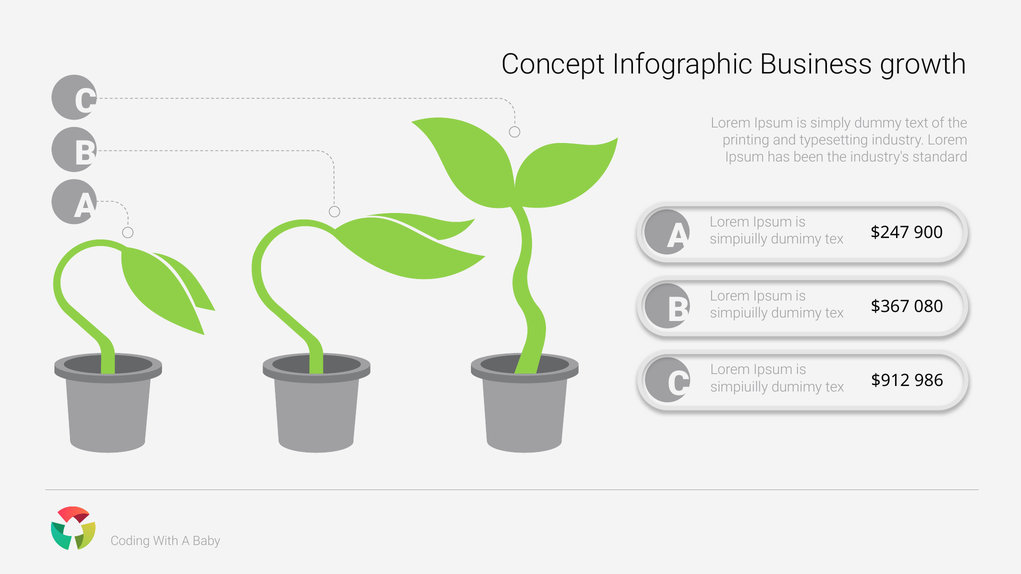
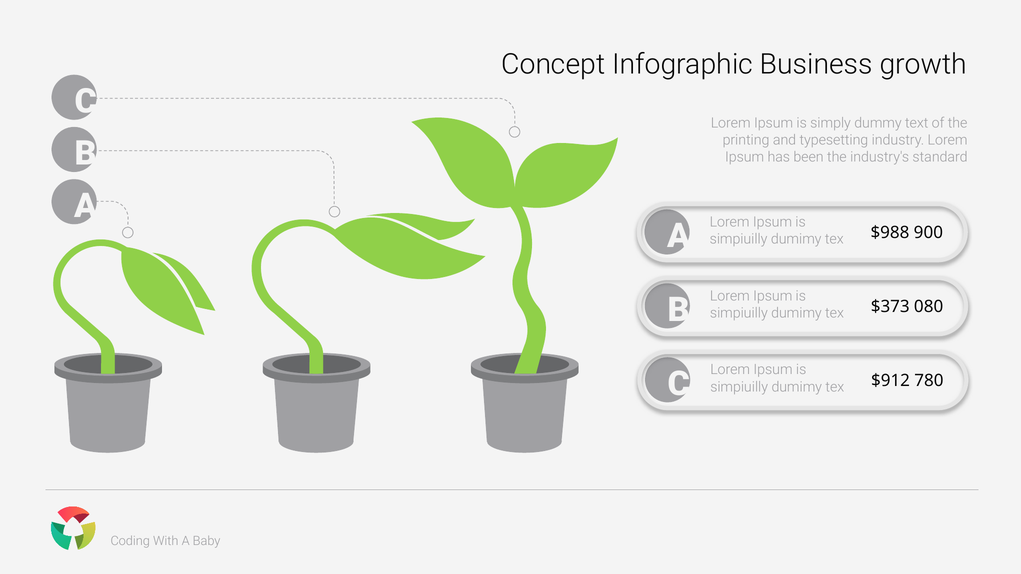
$247: $247 -> $988 (890, 233)
$367: $367 -> $373 (890, 307)
986: 986 -> 780 (929, 381)
